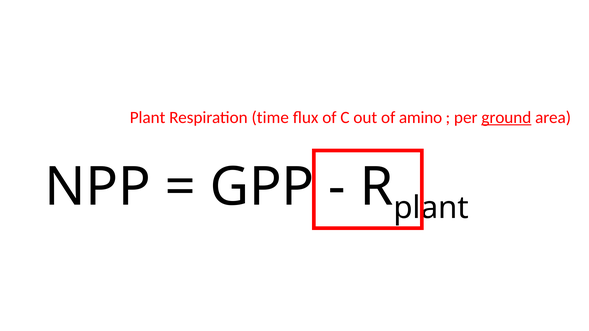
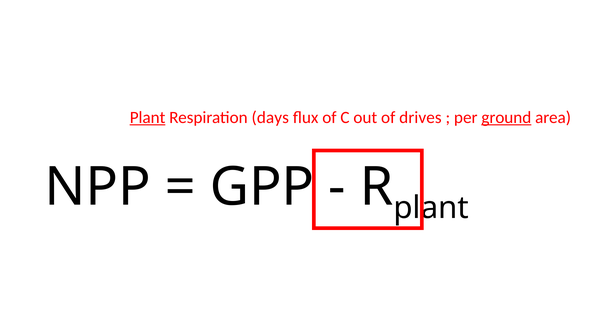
Plant underline: none -> present (148, 118)
time: time -> days (270, 118)
amino: amino -> drives (420, 118)
